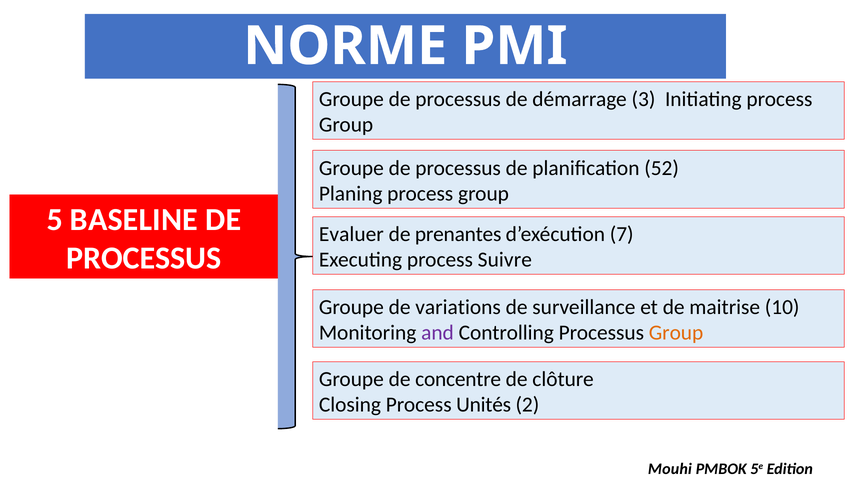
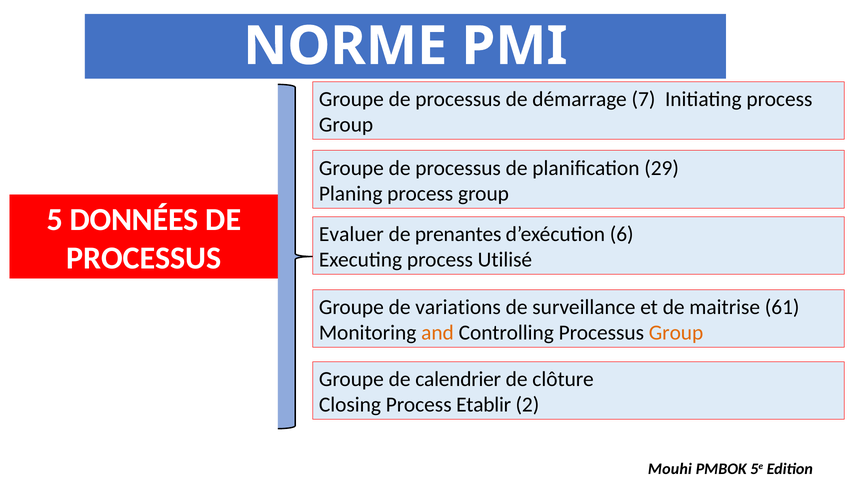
3: 3 -> 7 (644, 99)
52: 52 -> 29 (662, 168)
BASELINE: BASELINE -> DONNÉES (134, 220)
7: 7 -> 6 (622, 234)
Suivre: Suivre -> Utilisé (505, 260)
10: 10 -> 61 (782, 307)
and colour: purple -> orange (438, 333)
concentre: concentre -> calendrier (458, 379)
Unités: Unités -> Etablir (484, 405)
